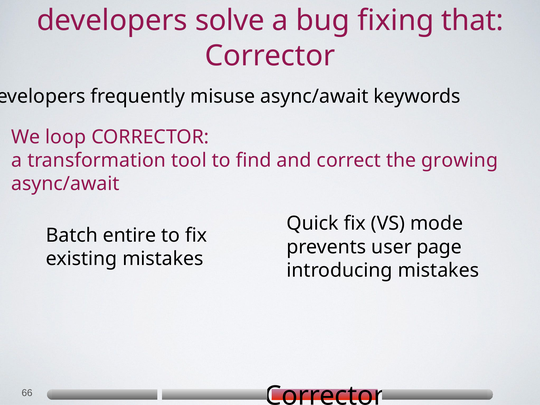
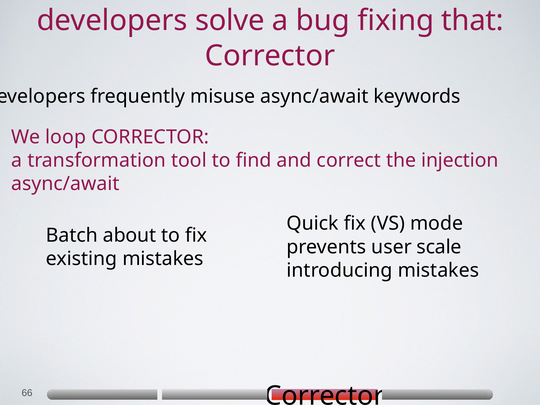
growing: growing -> injection (460, 160)
entire: entire -> about (130, 235)
page: page -> scale (439, 247)
